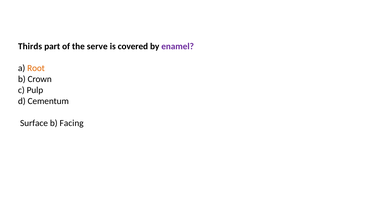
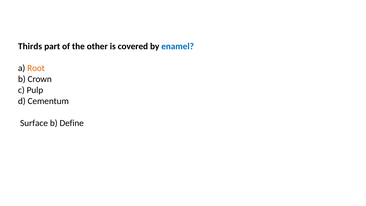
serve: serve -> other (97, 46)
enamel colour: purple -> blue (178, 46)
Facing: Facing -> Define (72, 123)
